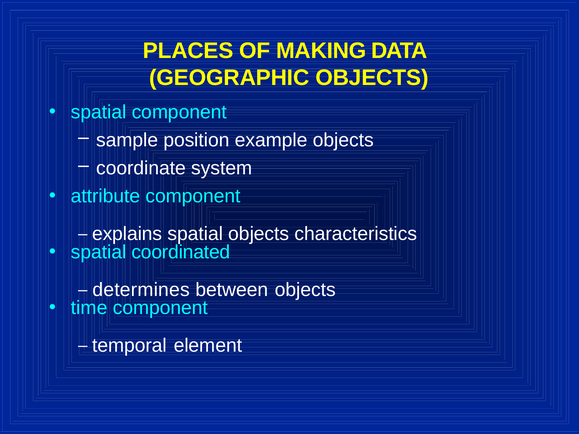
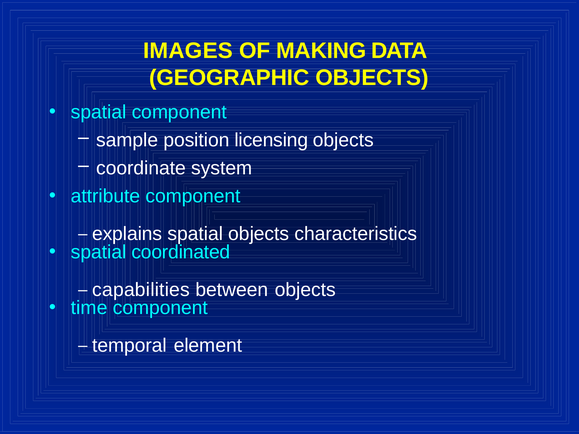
PLACES: PLACES -> IMAGES (188, 51)
example: example -> licensing (271, 140)
determines: determines -> capabilities (141, 290)
